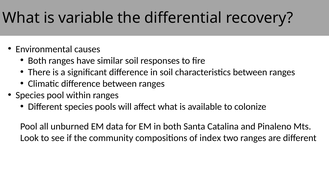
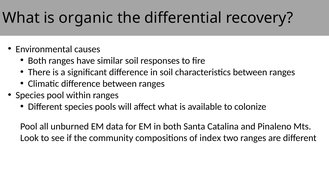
variable: variable -> organic (86, 18)
